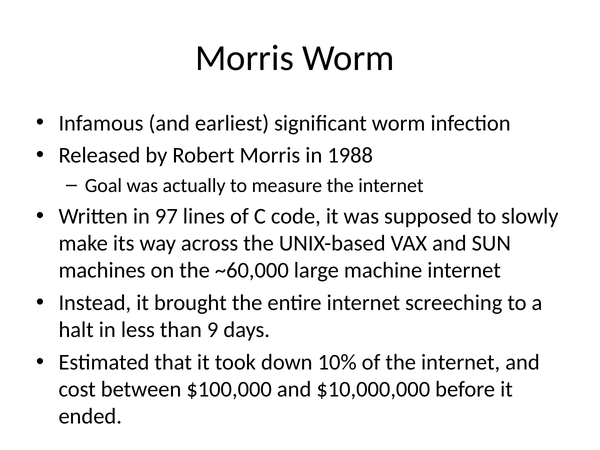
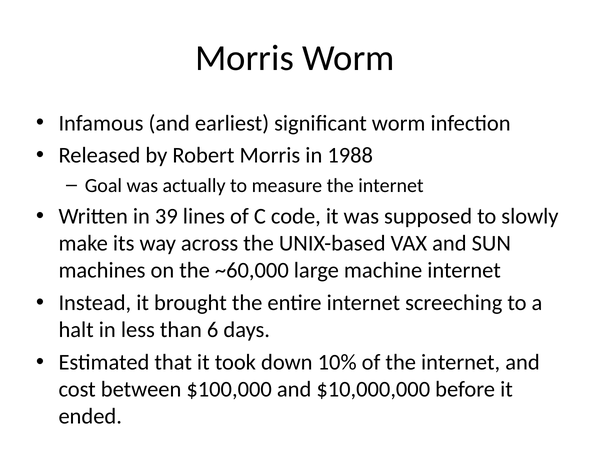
97: 97 -> 39 (166, 216)
9: 9 -> 6 (213, 330)
